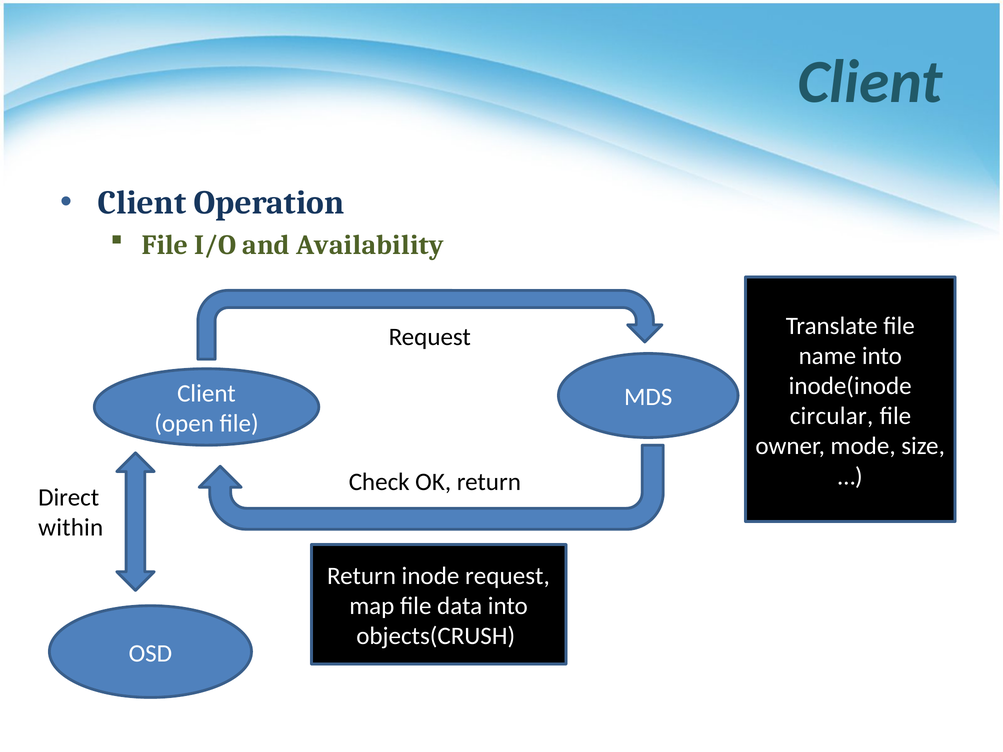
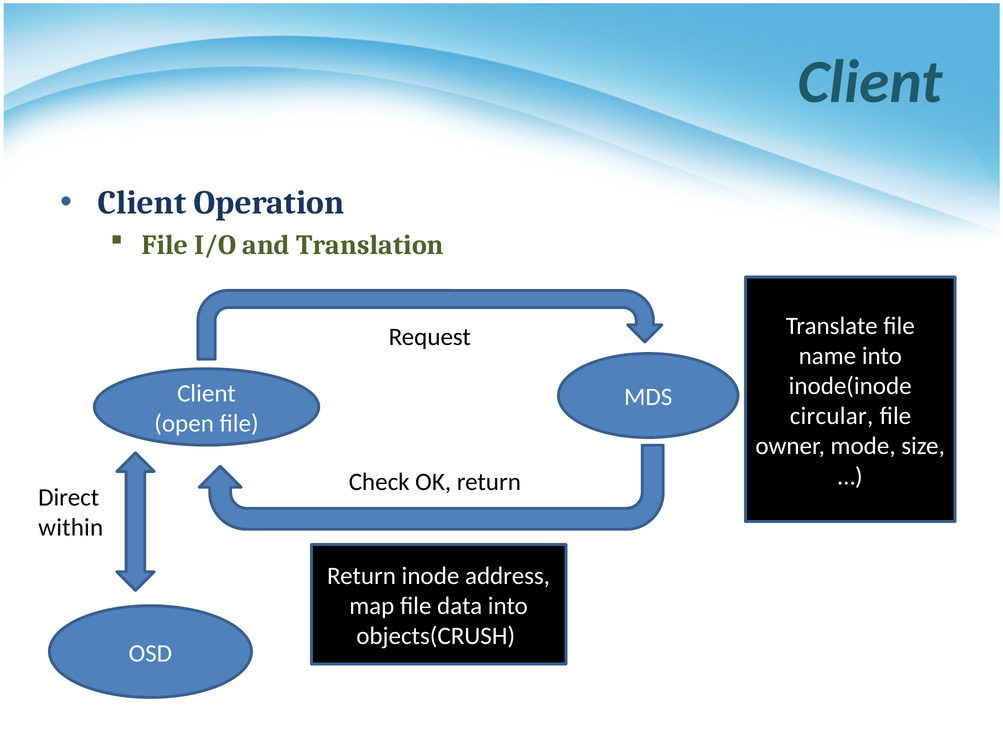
Availability: Availability -> Translation (370, 245)
inode request: request -> address (507, 576)
